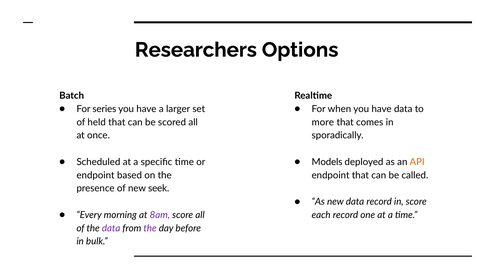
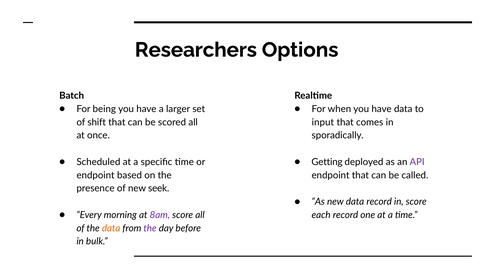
series: series -> being (104, 109)
held: held -> shift (97, 122)
more: more -> input (323, 122)
Models: Models -> Getting (327, 162)
API colour: orange -> purple (417, 162)
data colour: purple -> orange (111, 229)
